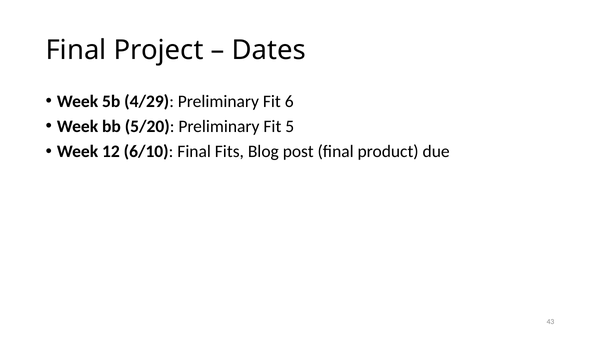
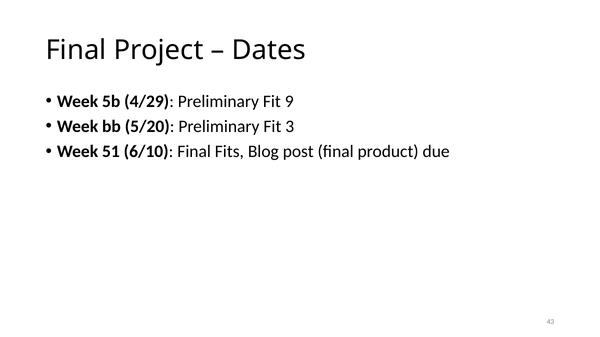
6: 6 -> 9 (289, 101)
5: 5 -> 3 (290, 127)
12: 12 -> 51 (111, 152)
